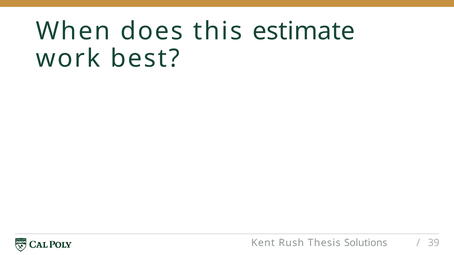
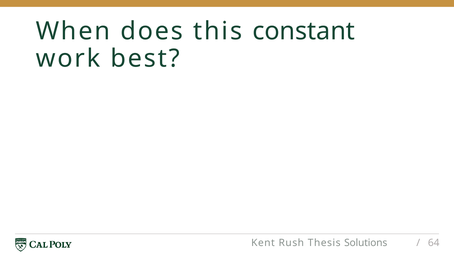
estimate: estimate -> constant (304, 31)
39: 39 -> 64 (434, 243)
